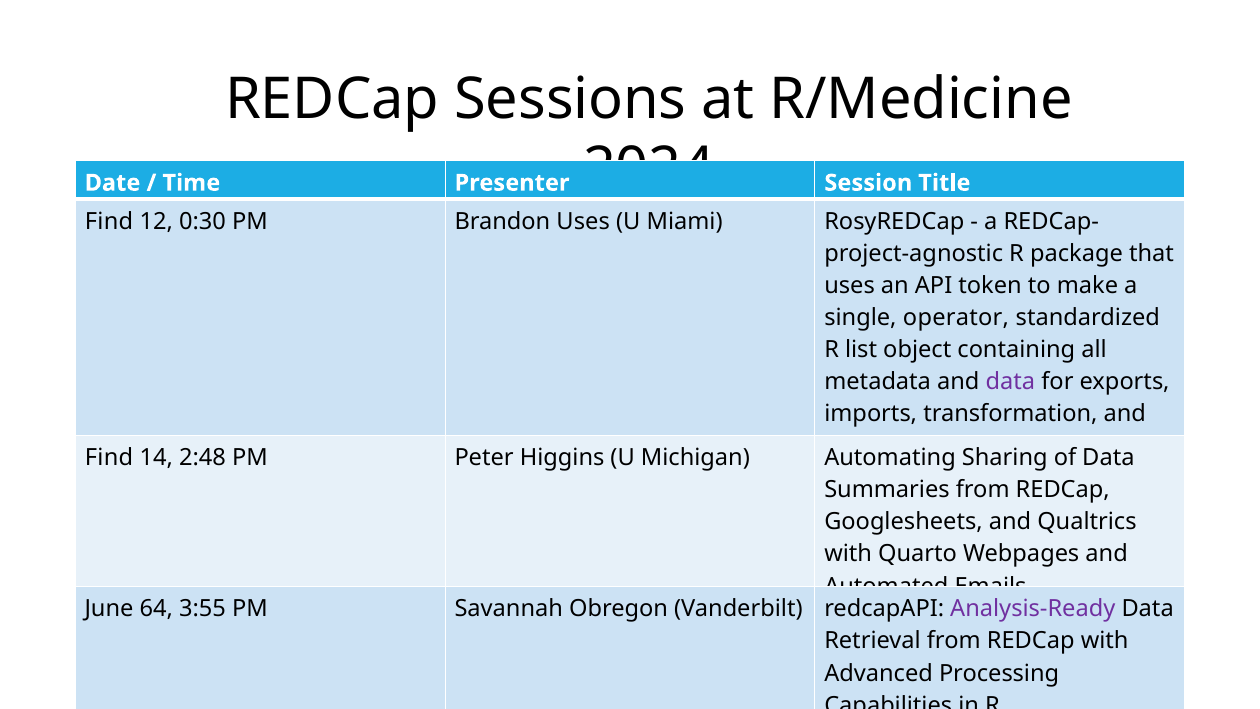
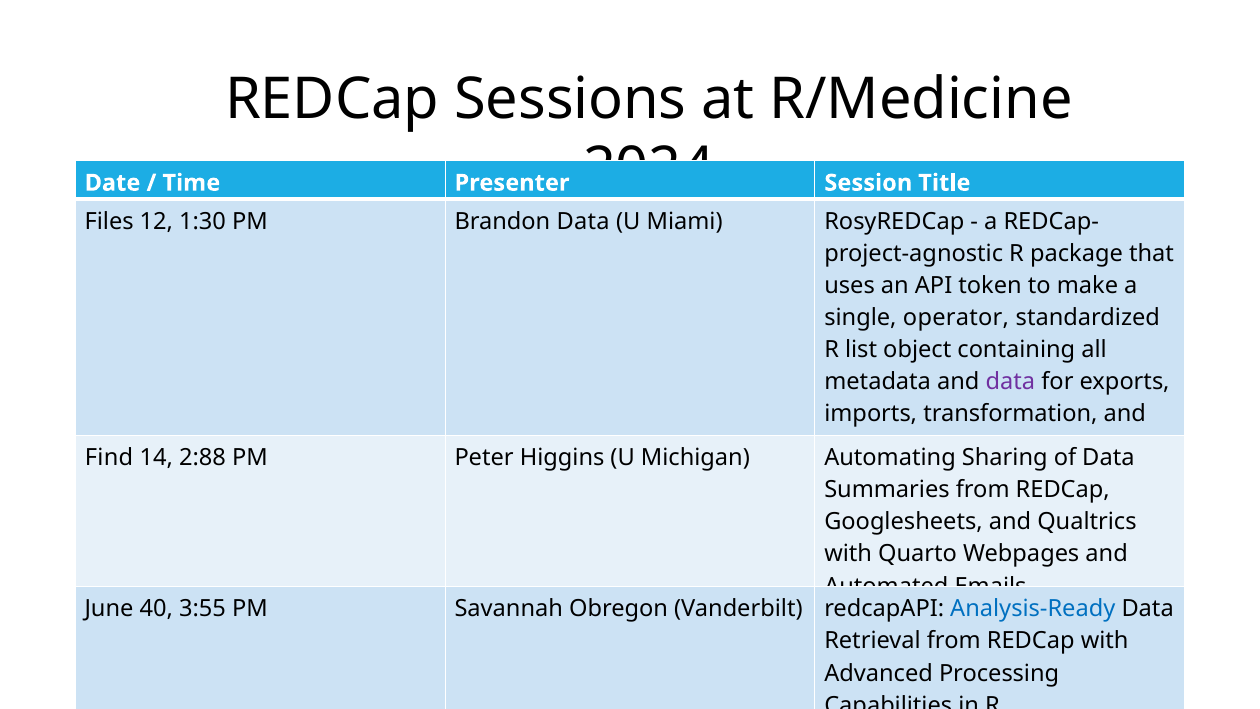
Find: Find -> Files (109, 221)
0:30: 0:30 -> 1:30 (203, 221)
Brandon Uses: Uses -> Data (583, 221)
2:48: 2:48 -> 2:88 (203, 457)
64: 64 -> 40 (156, 609)
Analysis-Ready colour: purple -> blue (1033, 609)
